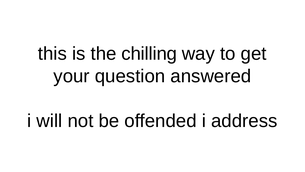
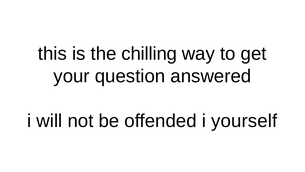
address: address -> yourself (244, 121)
